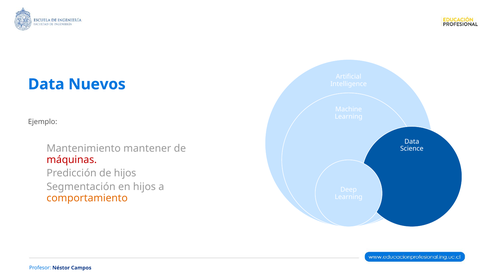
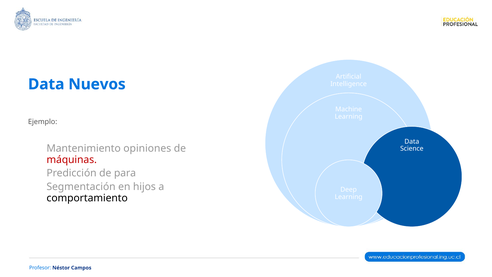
mantener: mantener -> opiniones (147, 148)
de hijos: hijos -> para (125, 173)
comportamiento colour: orange -> black (87, 198)
